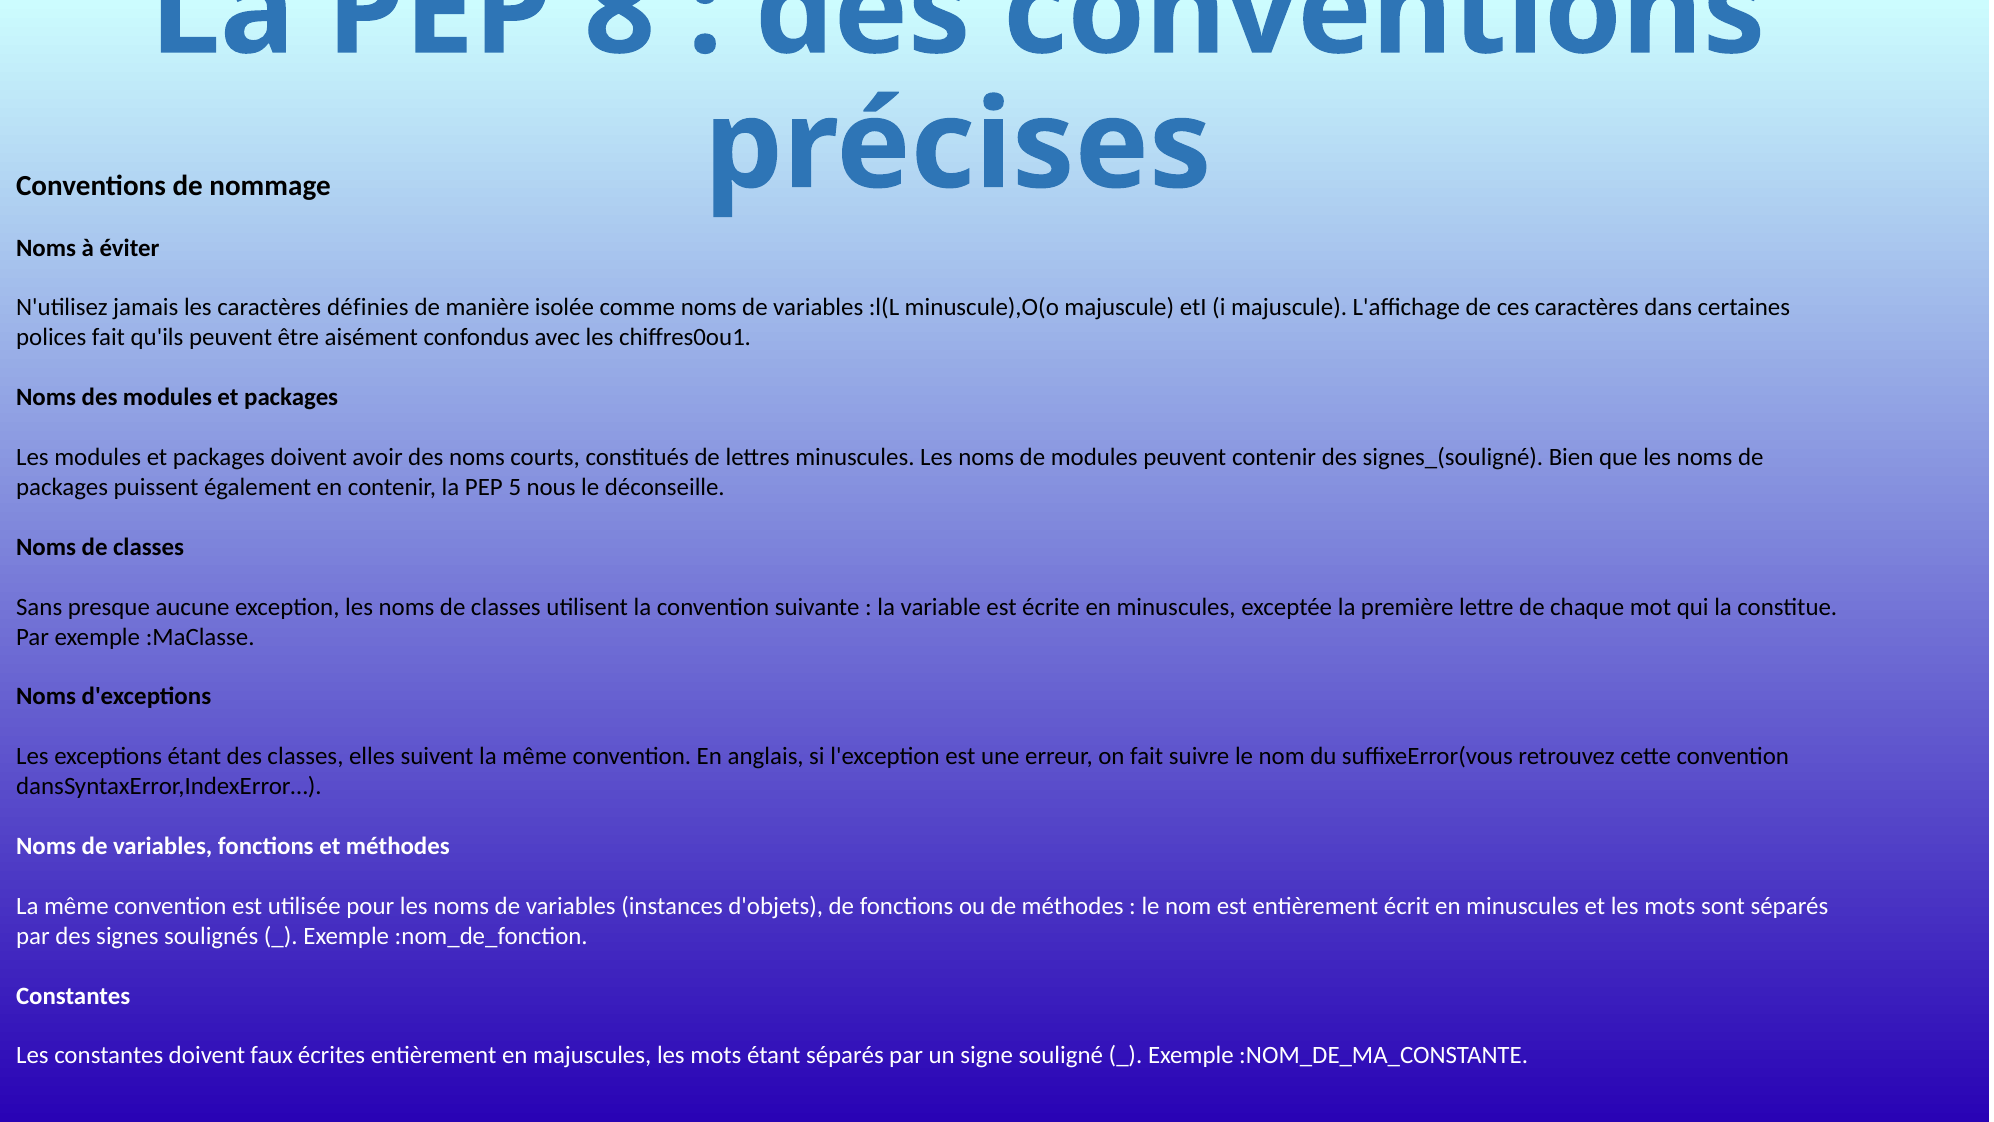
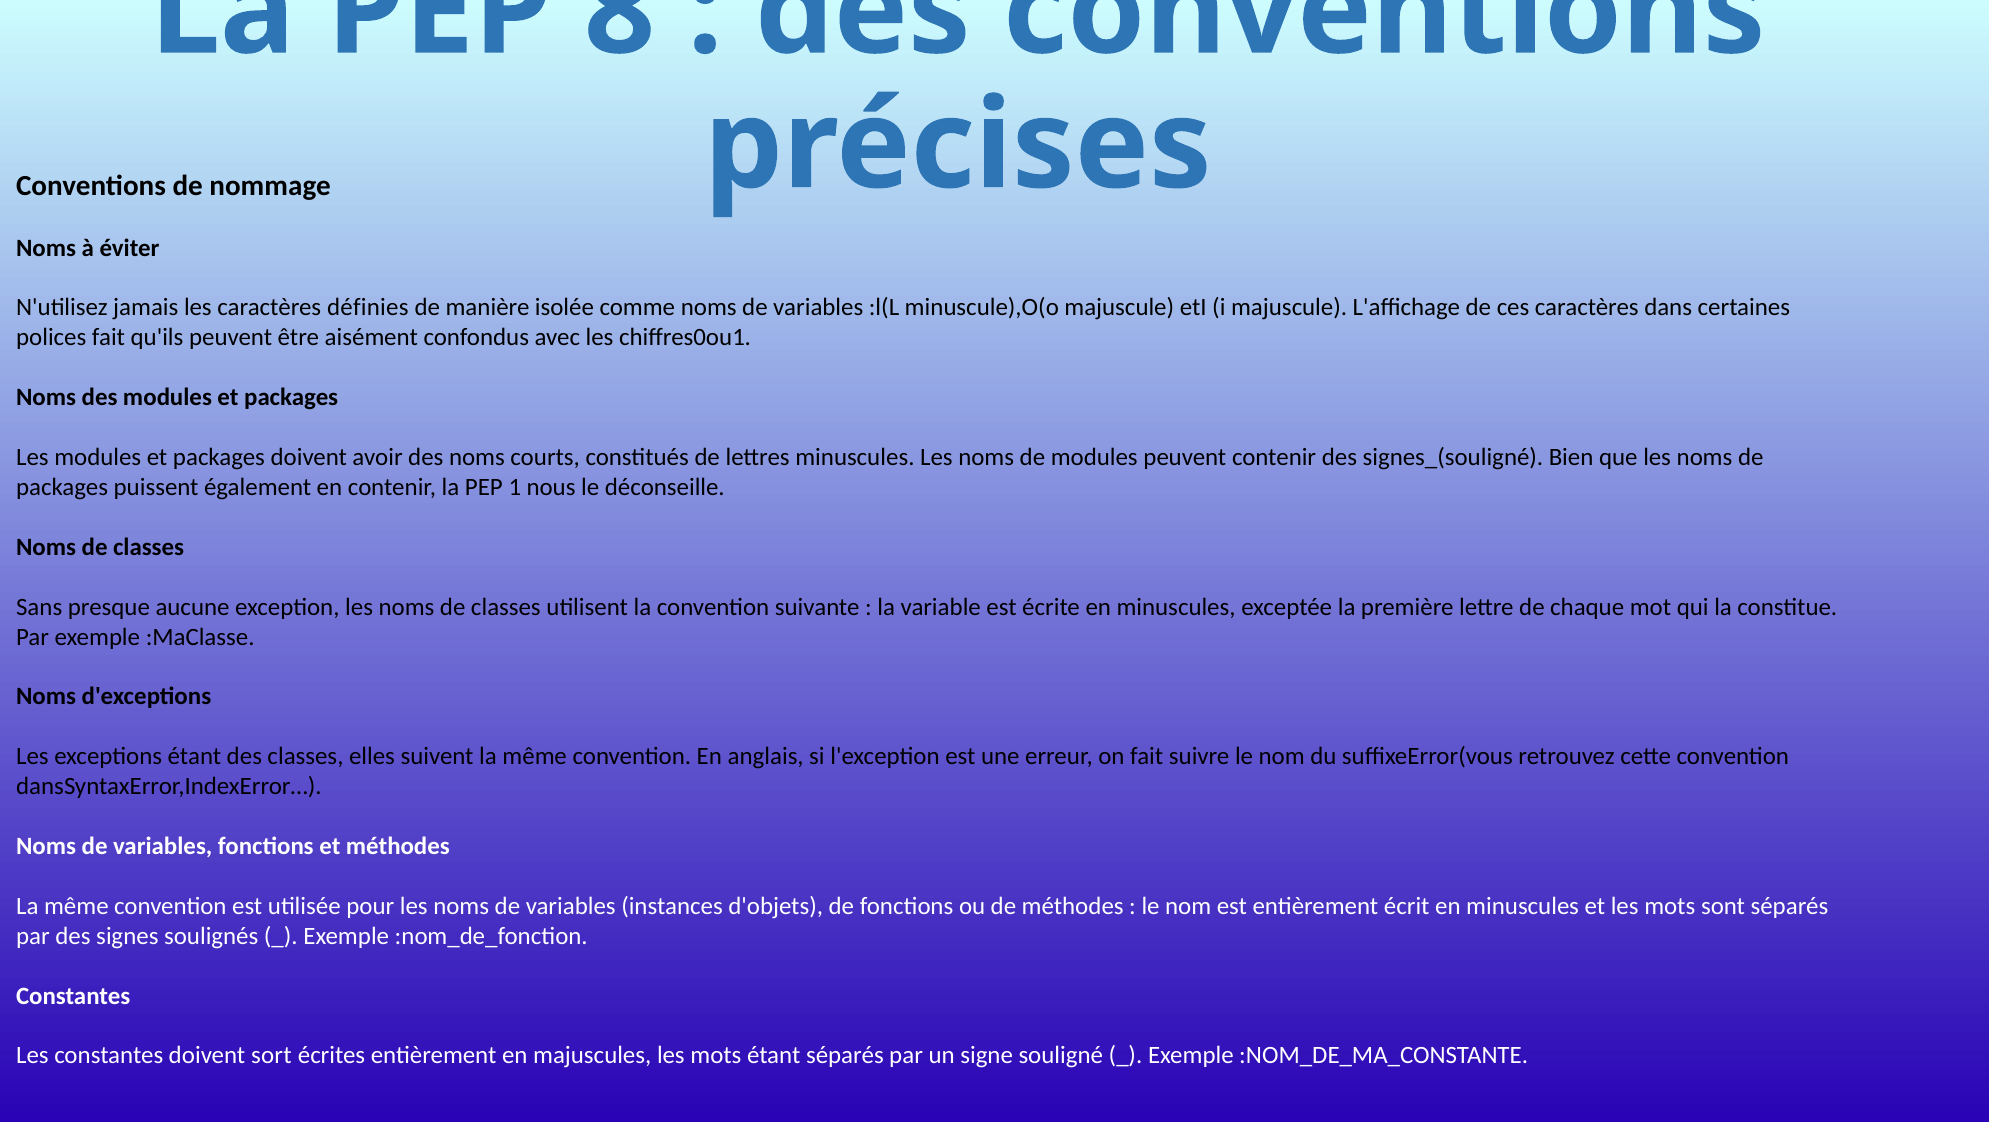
5: 5 -> 1 (515, 487)
faux: faux -> sort (271, 1055)
